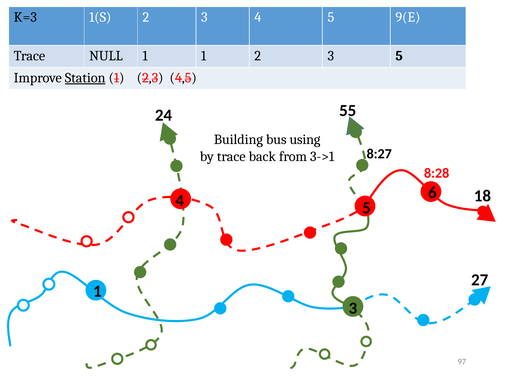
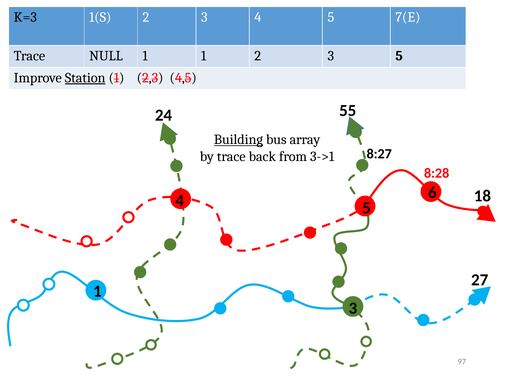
9(E: 9(E -> 7(E (408, 17)
Building underline: none -> present (238, 140)
using: using -> array (305, 140)
